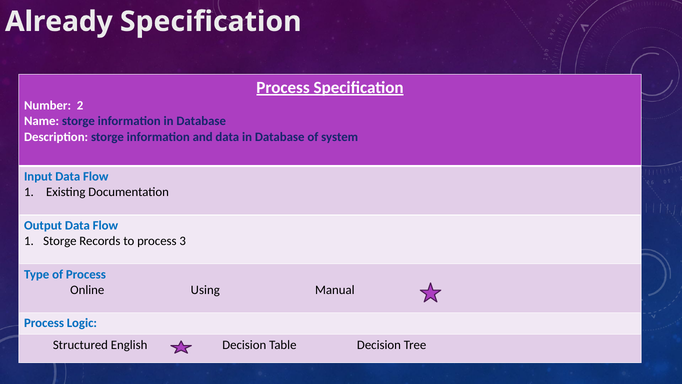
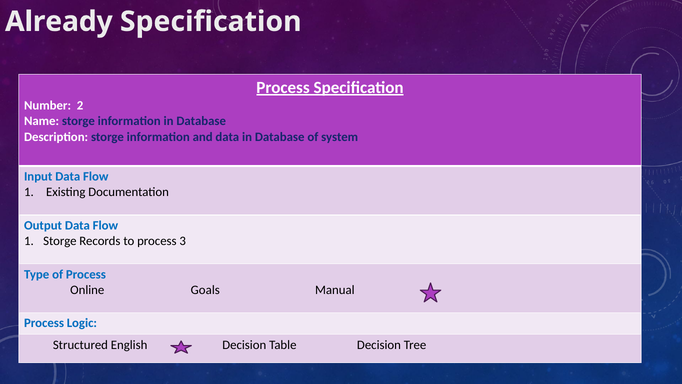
Using: Using -> Goals (205, 290)
